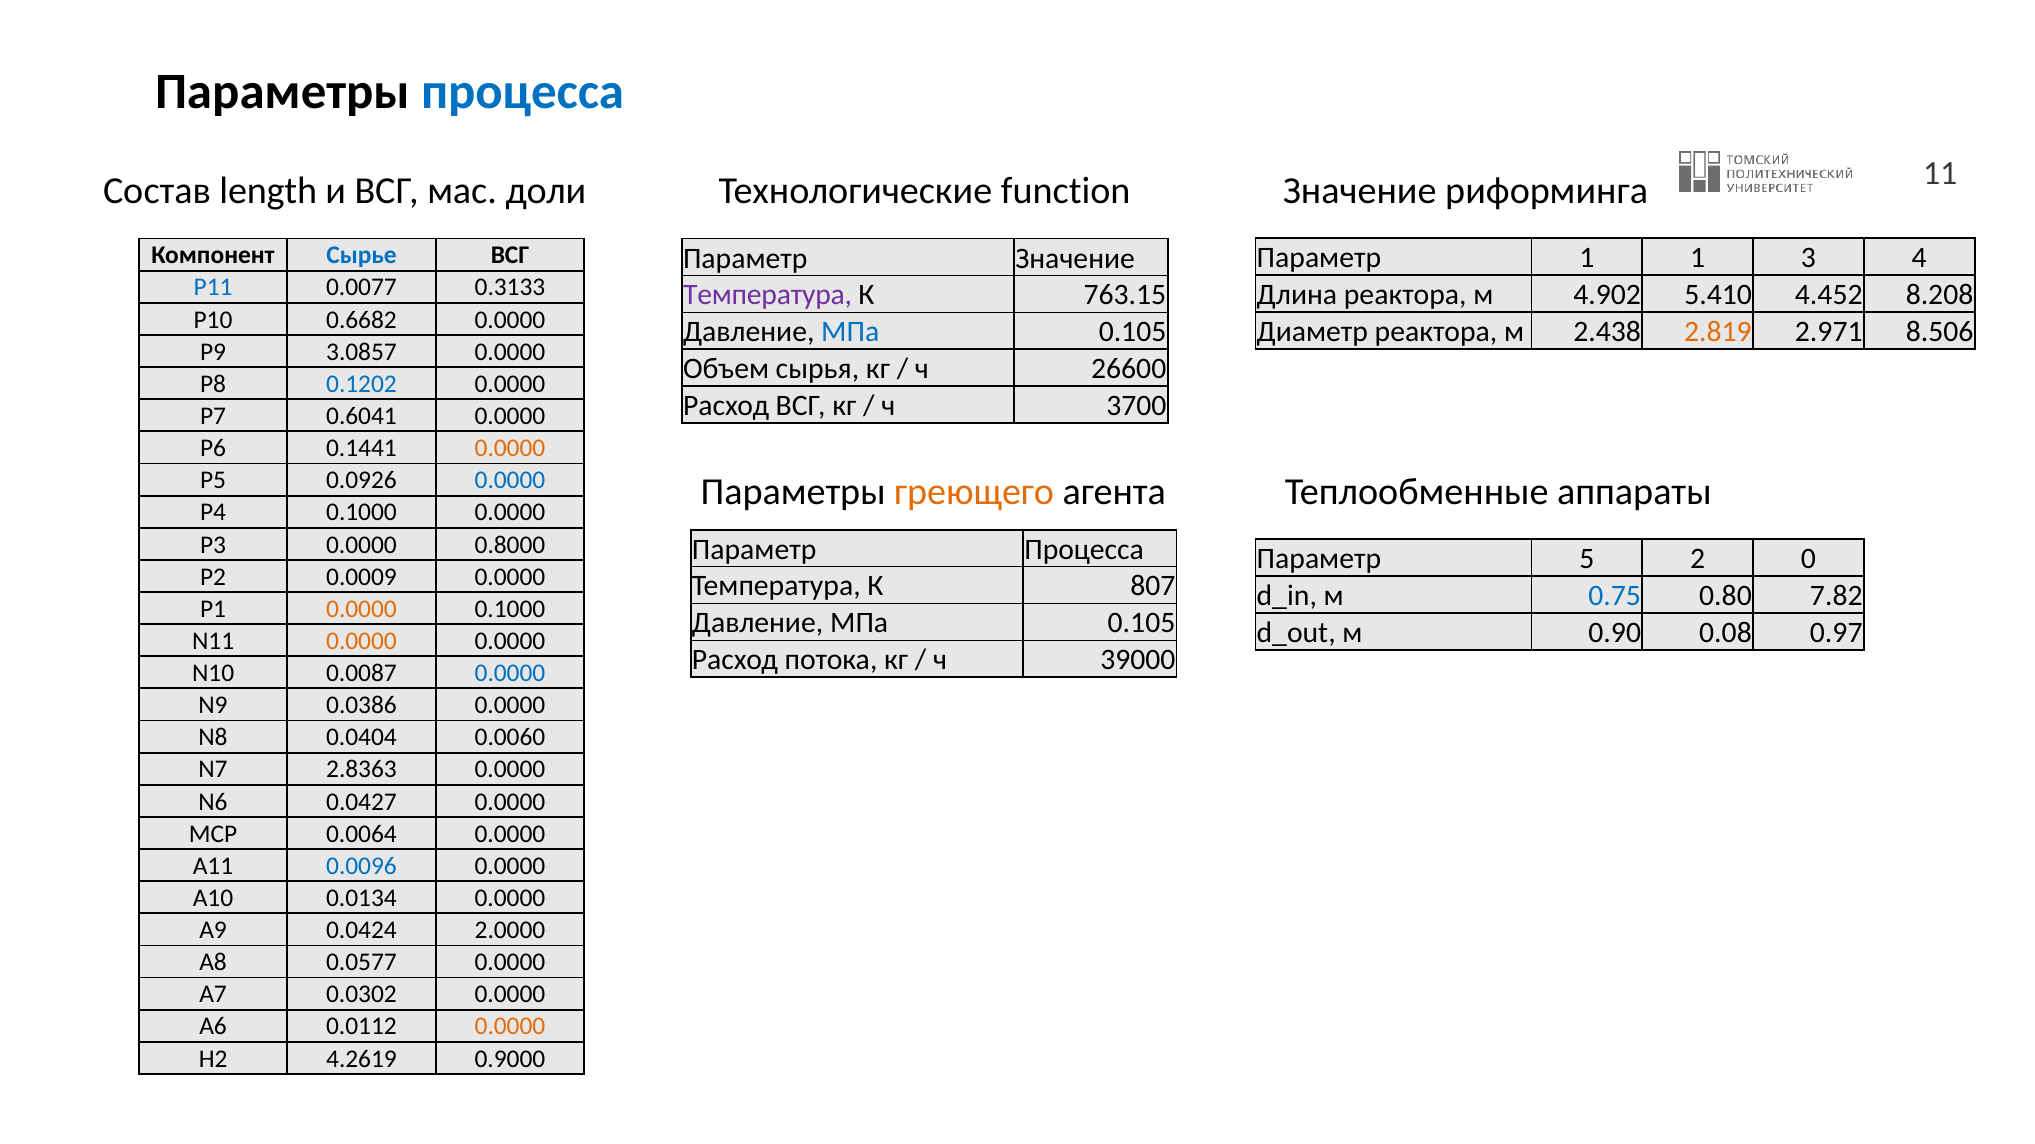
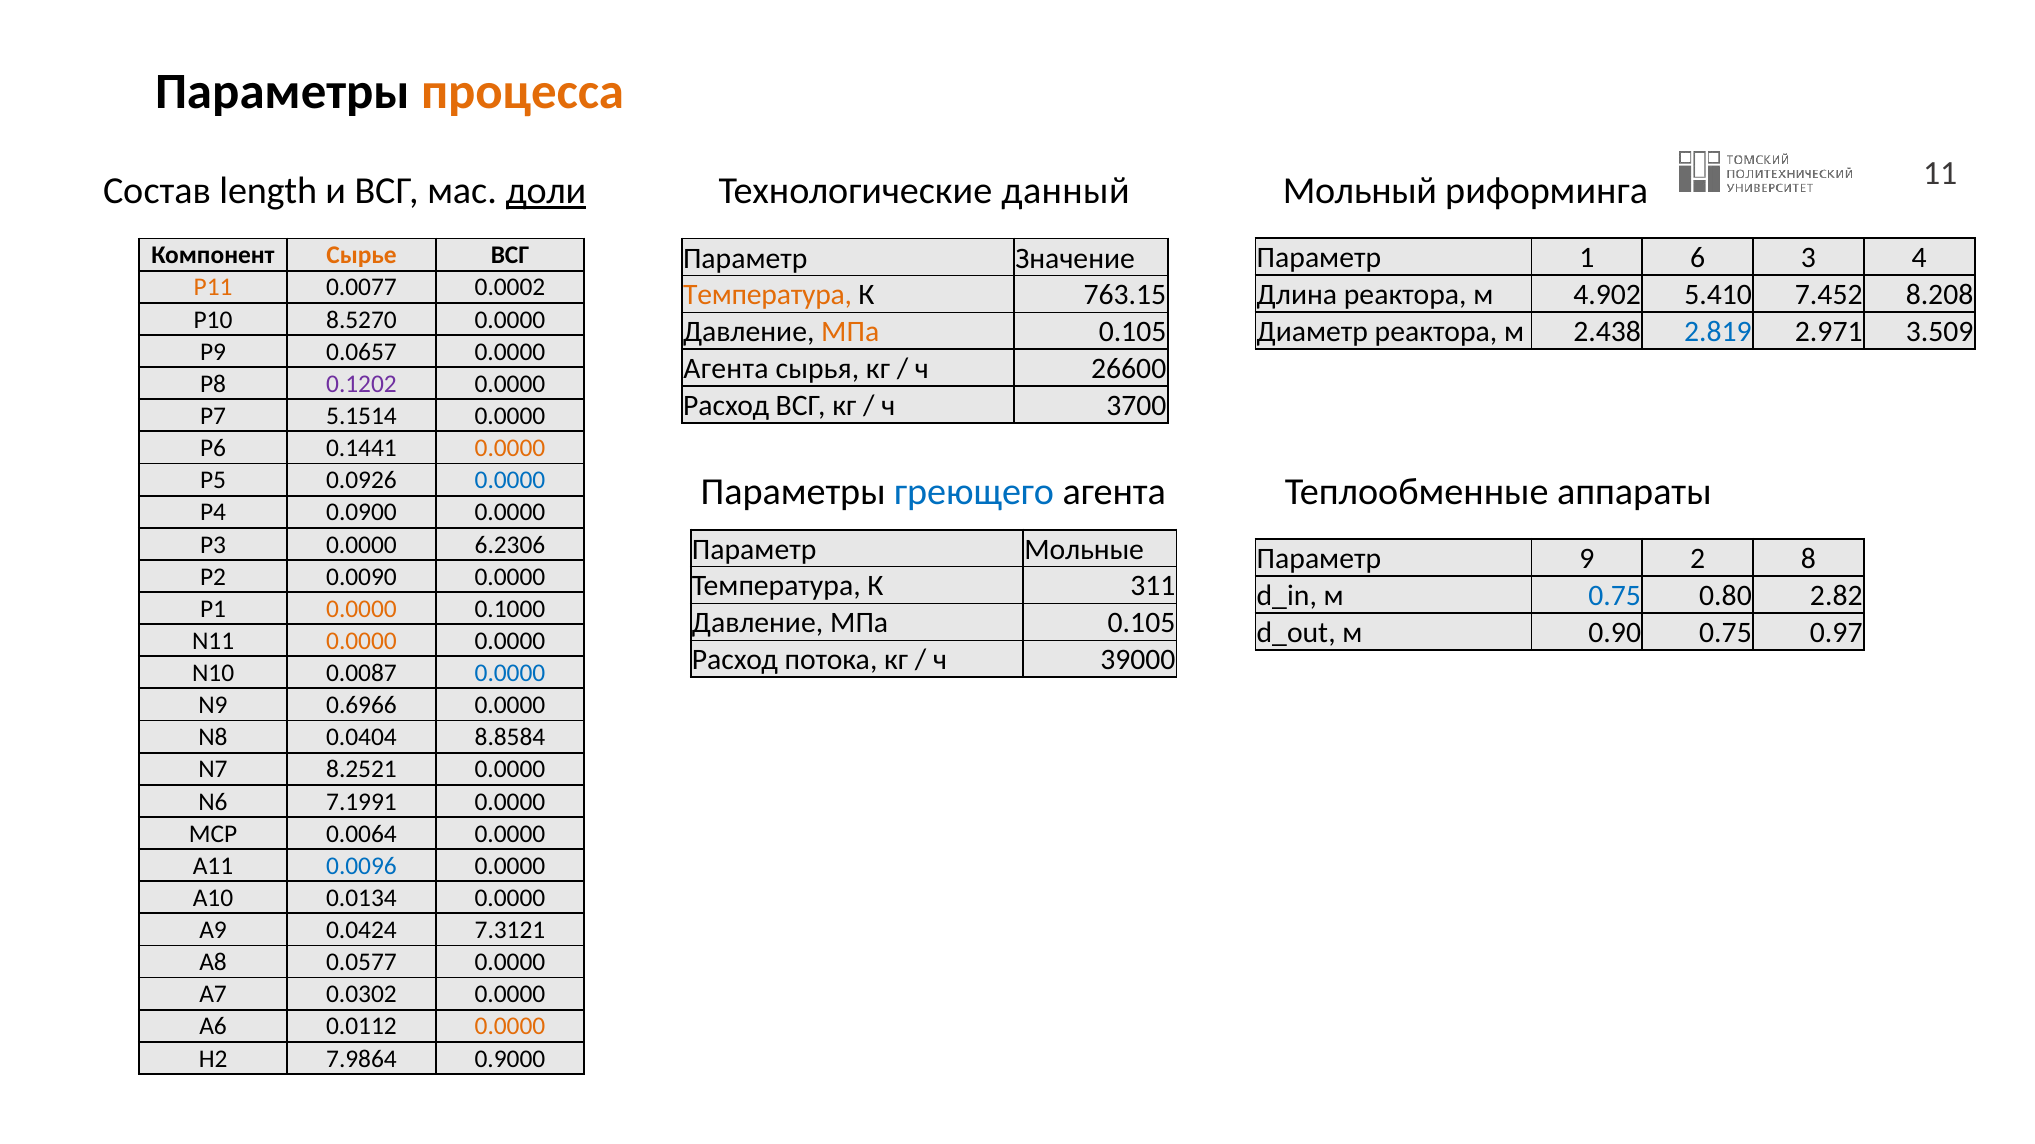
процесса colour: blue -> orange (523, 91)
доли underline: none -> present (546, 191)
function: function -> данный (1066, 191)
Значение: Значение -> Мольный (1360, 191)
Сырье colour: blue -> orange (362, 256)
1 1: 1 -> 6 (1698, 258)
P11 colour: blue -> orange (213, 288)
0.3133: 0.3133 -> 0.0002 (510, 288)
4.452: 4.452 -> 7.452 (1829, 295)
Температура colour: purple -> orange (768, 295)
0.6682: 0.6682 -> 8.5270 (361, 320)
2.819 colour: orange -> blue (1718, 332)
8.506: 8.506 -> 3.509 (1940, 332)
МПа colour: blue -> orange (850, 332)
3.0857: 3.0857 -> 0.0657 (361, 352)
Объем: Объем -> Агента (726, 369)
0.1202 colour: blue -> purple (361, 384)
0.6041: 0.6041 -> 5.1514 (361, 416)
греющего colour: orange -> blue (974, 493)
P4 0.1000: 0.1000 -> 0.0900 (361, 513)
0.8000: 0.8000 -> 6.2306 (510, 545)
Параметр Процесса: Процесса -> Мольные (1084, 550)
5: 5 -> 9 (1587, 559)
0: 0 -> 8 (1808, 559)
0.0009: 0.0009 -> 0.0090 (361, 577)
807: 807 -> 311 (1153, 587)
7.82: 7.82 -> 2.82 (1836, 596)
0.90 0.08: 0.08 -> 0.75 (1725, 633)
0.0386: 0.0386 -> 0.6966 (361, 706)
0.0060: 0.0060 -> 8.8584 (510, 738)
2.8363: 2.8363 -> 8.2521 (361, 770)
0.0427: 0.0427 -> 7.1991 (361, 802)
2.0000: 2.0000 -> 7.3121 (510, 931)
4.2619: 4.2619 -> 7.9864 (361, 1059)
